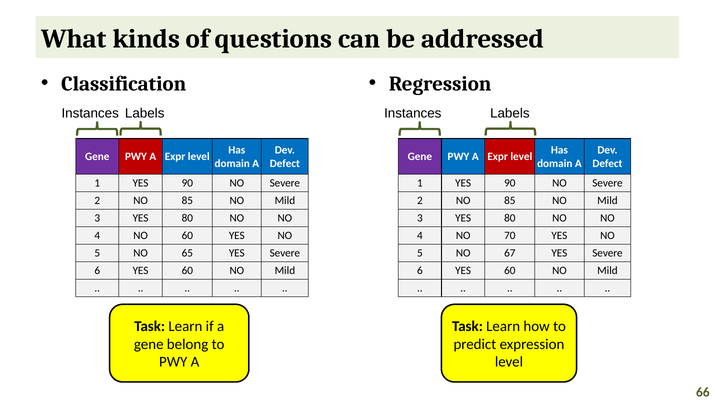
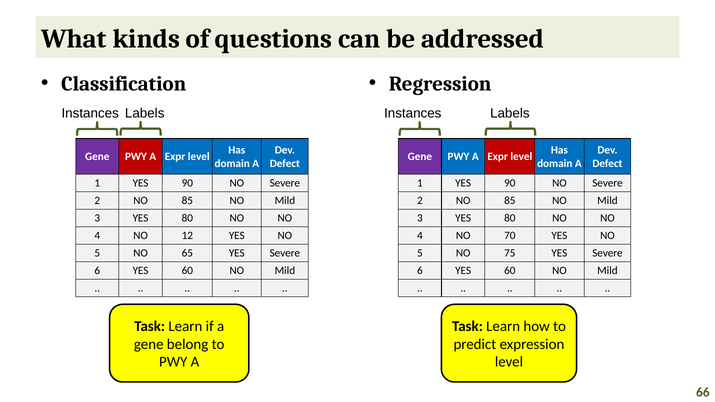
NO 60: 60 -> 12 (187, 236)
67: 67 -> 75 (510, 253)
